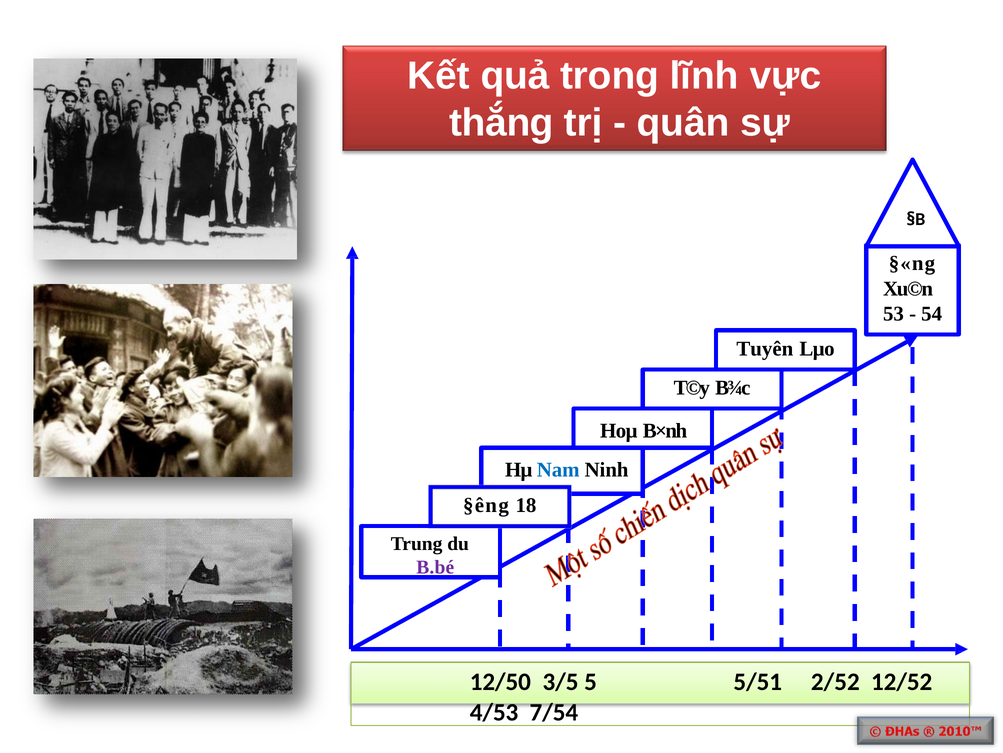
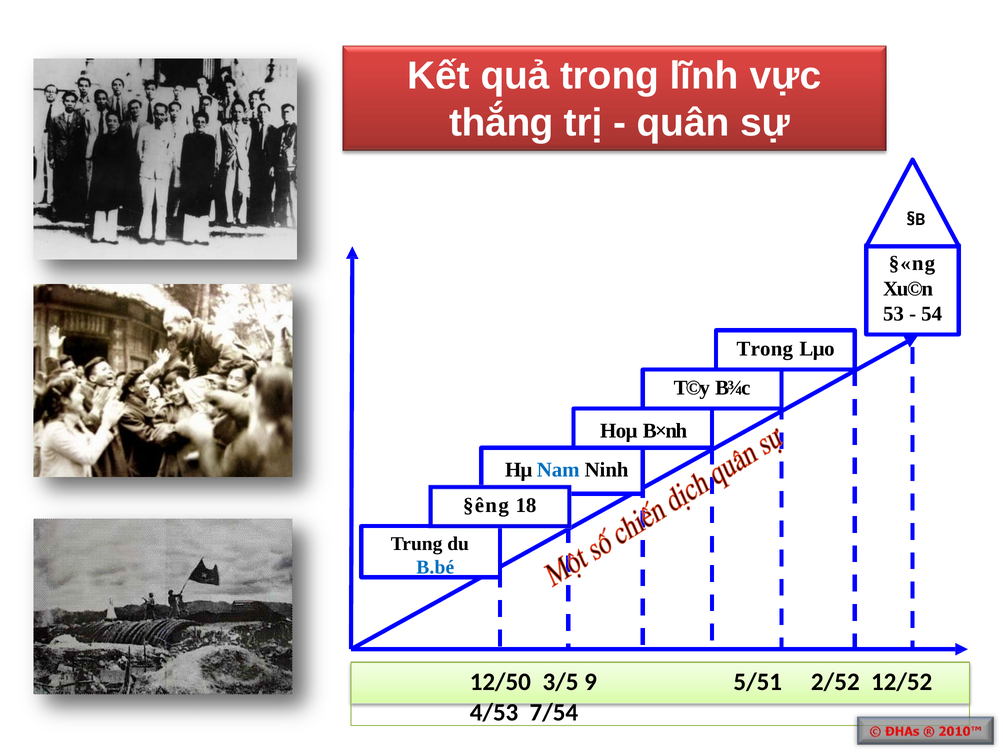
Tuyên: Tuyên -> Trong (765, 349)
B.bé colour: purple -> blue (435, 567)
5: 5 -> 9 (590, 682)
